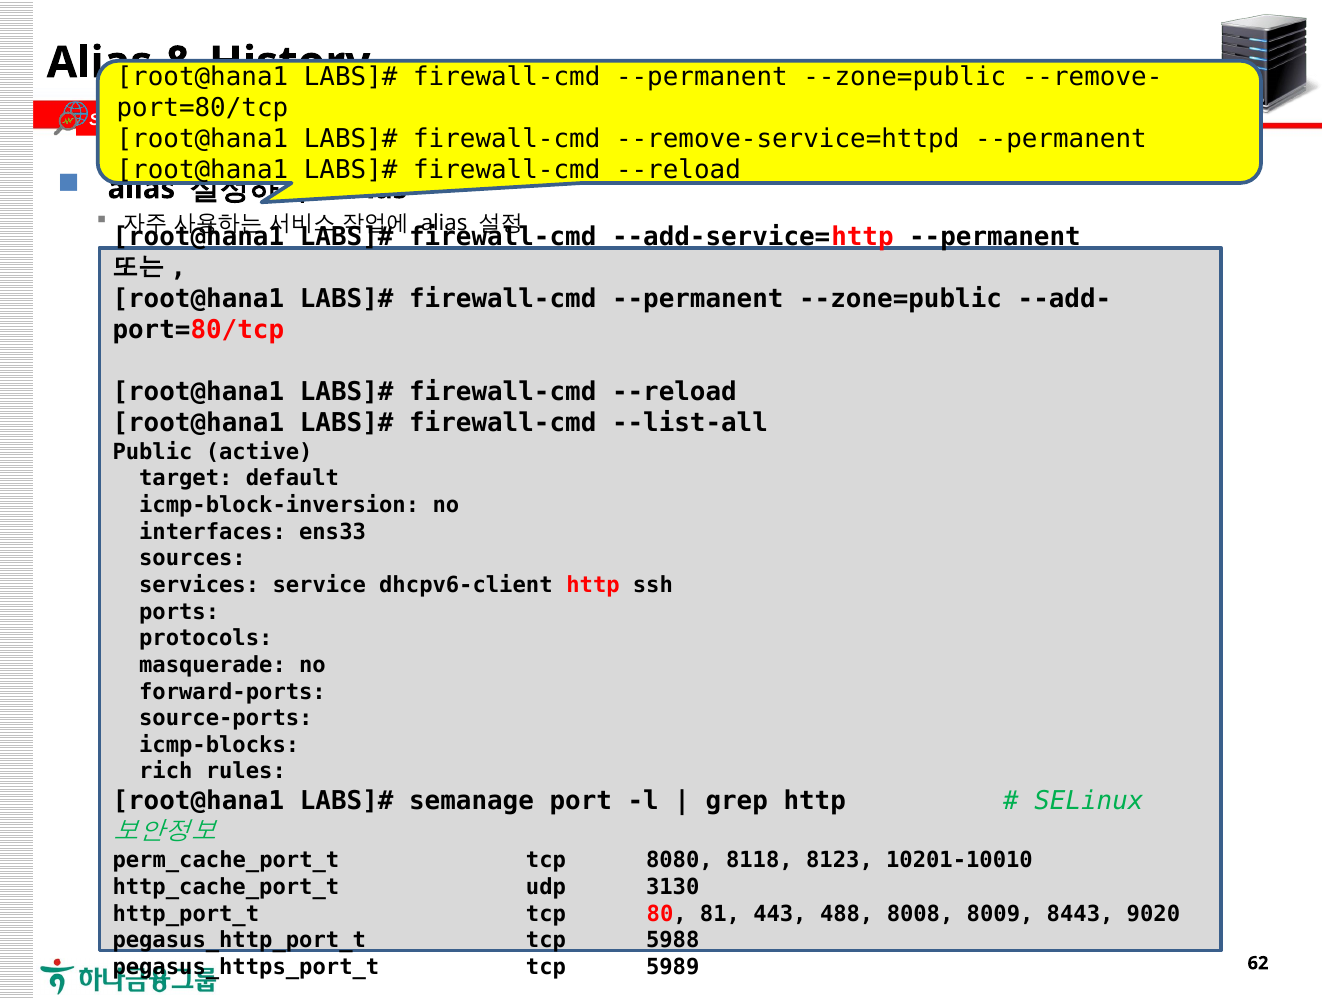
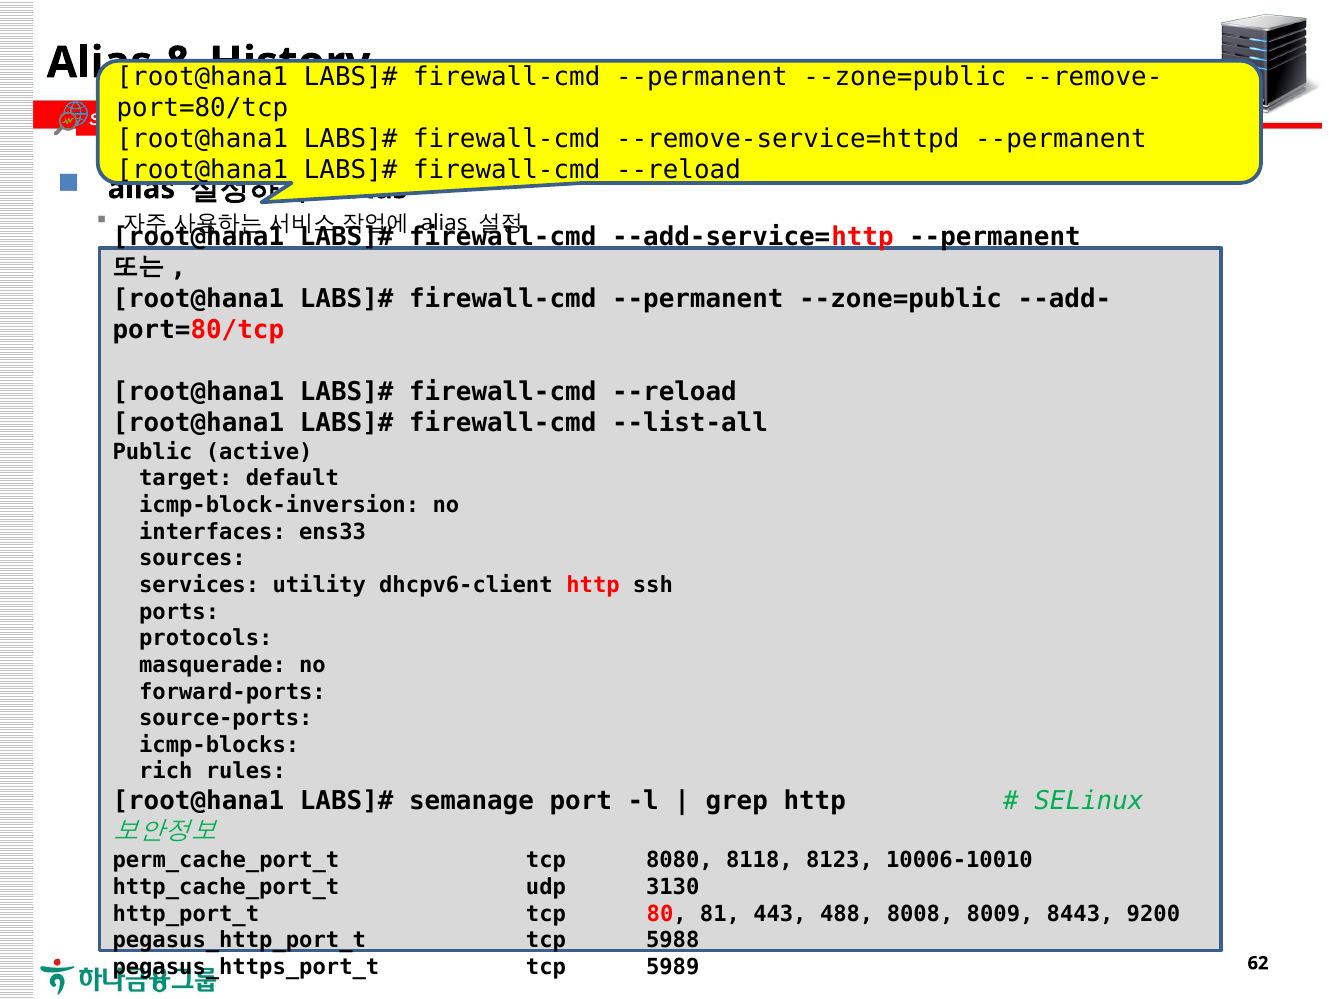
service: service -> utility (319, 585)
10201-10010: 10201-10010 -> 10006-10010 (959, 860)
9020: 9020 -> 9200 (1153, 913)
